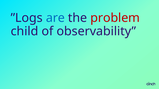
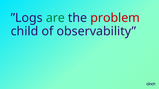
are colour: blue -> green (55, 18)
